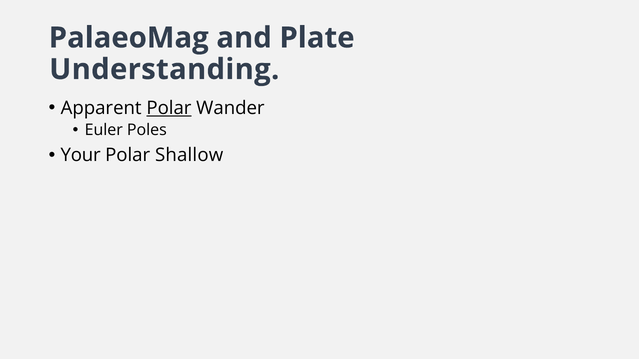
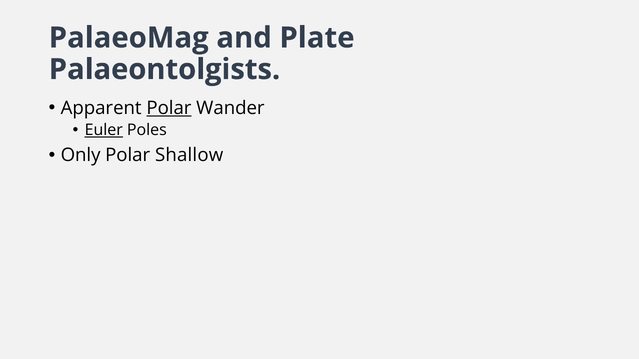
Understanding: Understanding -> Palaeontolgists (164, 69)
Euler underline: none -> present (104, 130)
Your: Your -> Only (81, 155)
